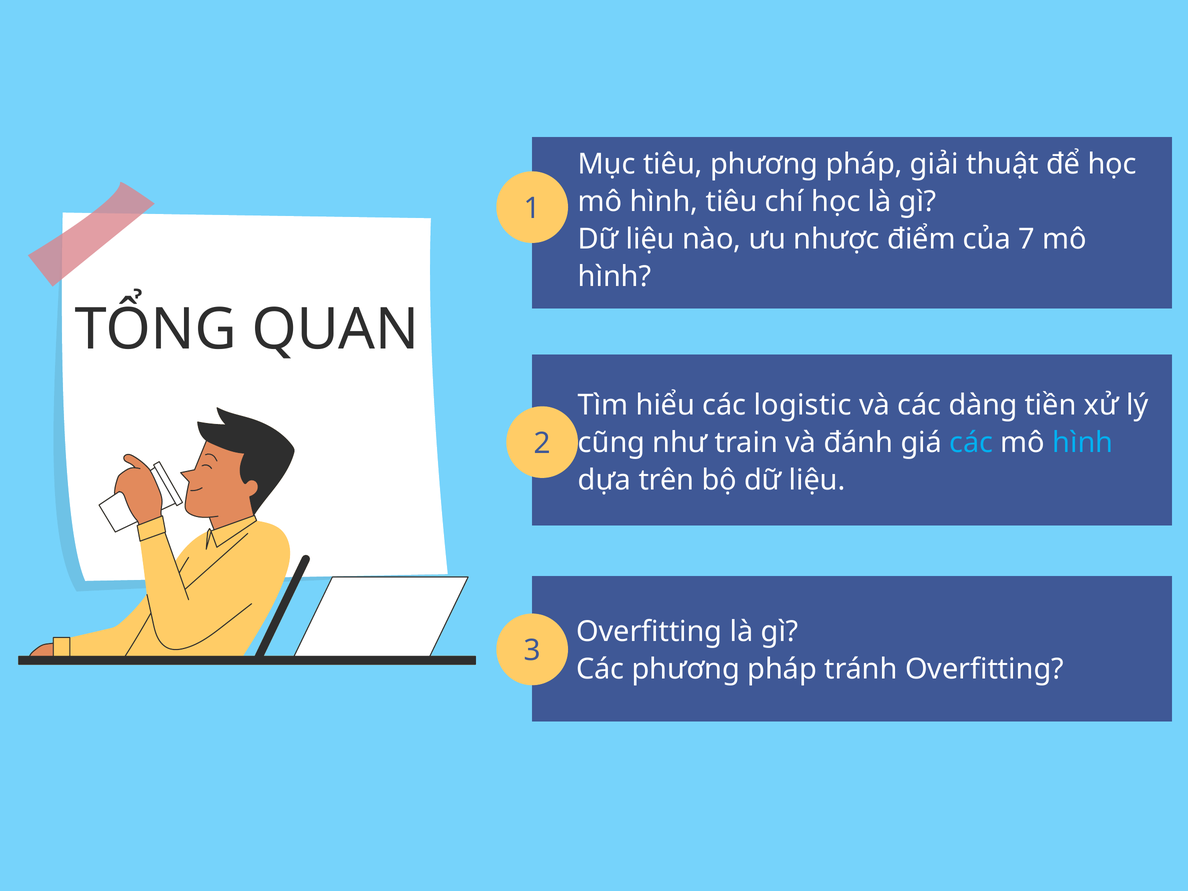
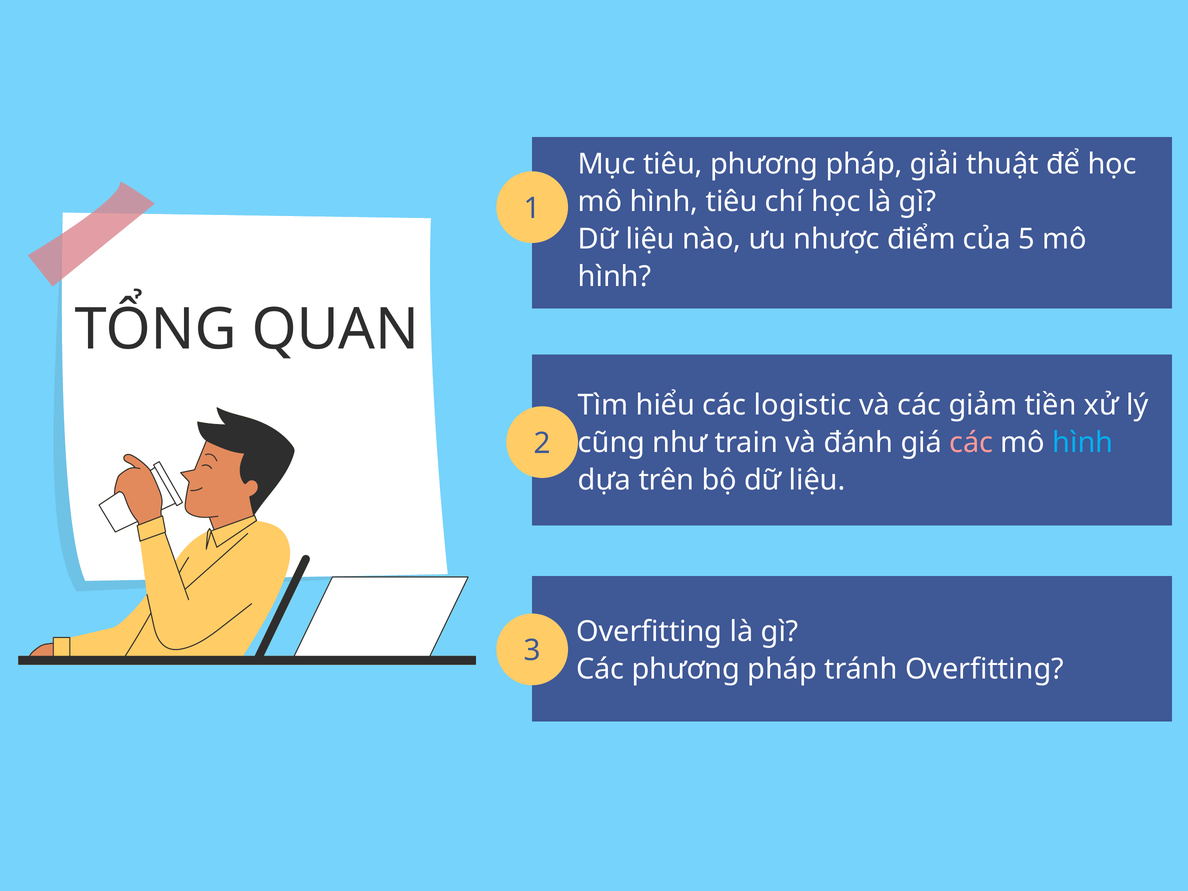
7: 7 -> 5 (1027, 239)
dàng: dàng -> giảm (983, 405)
các colour: light blue -> pink (971, 443)
